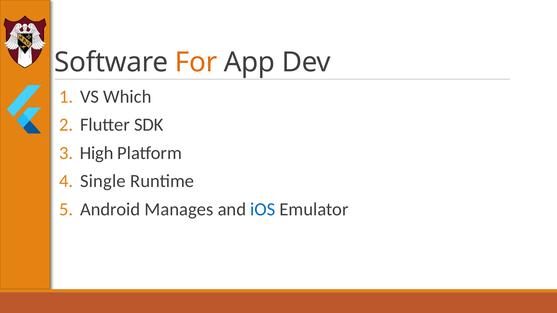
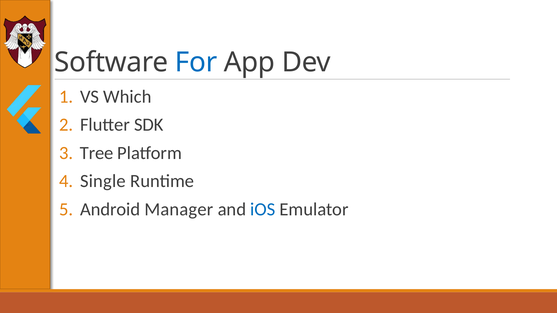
For colour: orange -> blue (196, 62)
High: High -> Tree (97, 153)
Manages: Manages -> Manager (179, 210)
